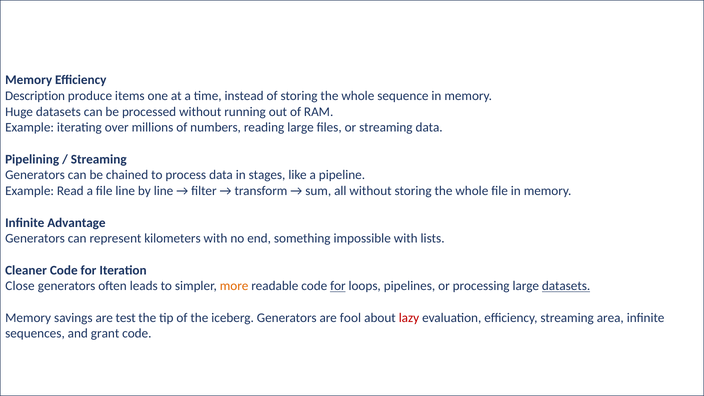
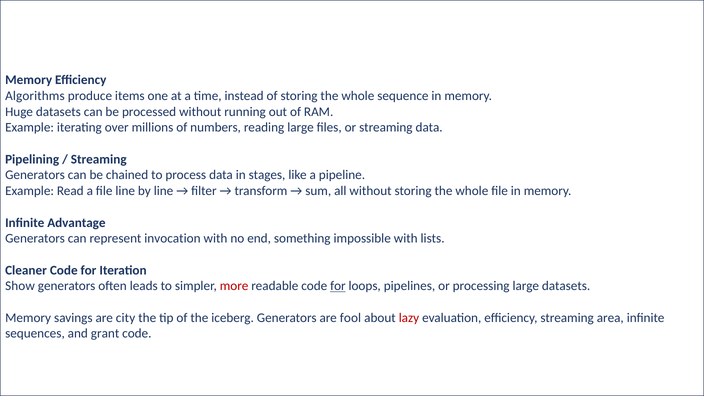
Description: Description -> Algorithms (35, 96)
kilometers: kilometers -> invocation (172, 239)
Close: Close -> Show (20, 286)
more colour: orange -> red (234, 286)
datasets underline: present -> none (566, 286)
test: test -> city (126, 318)
